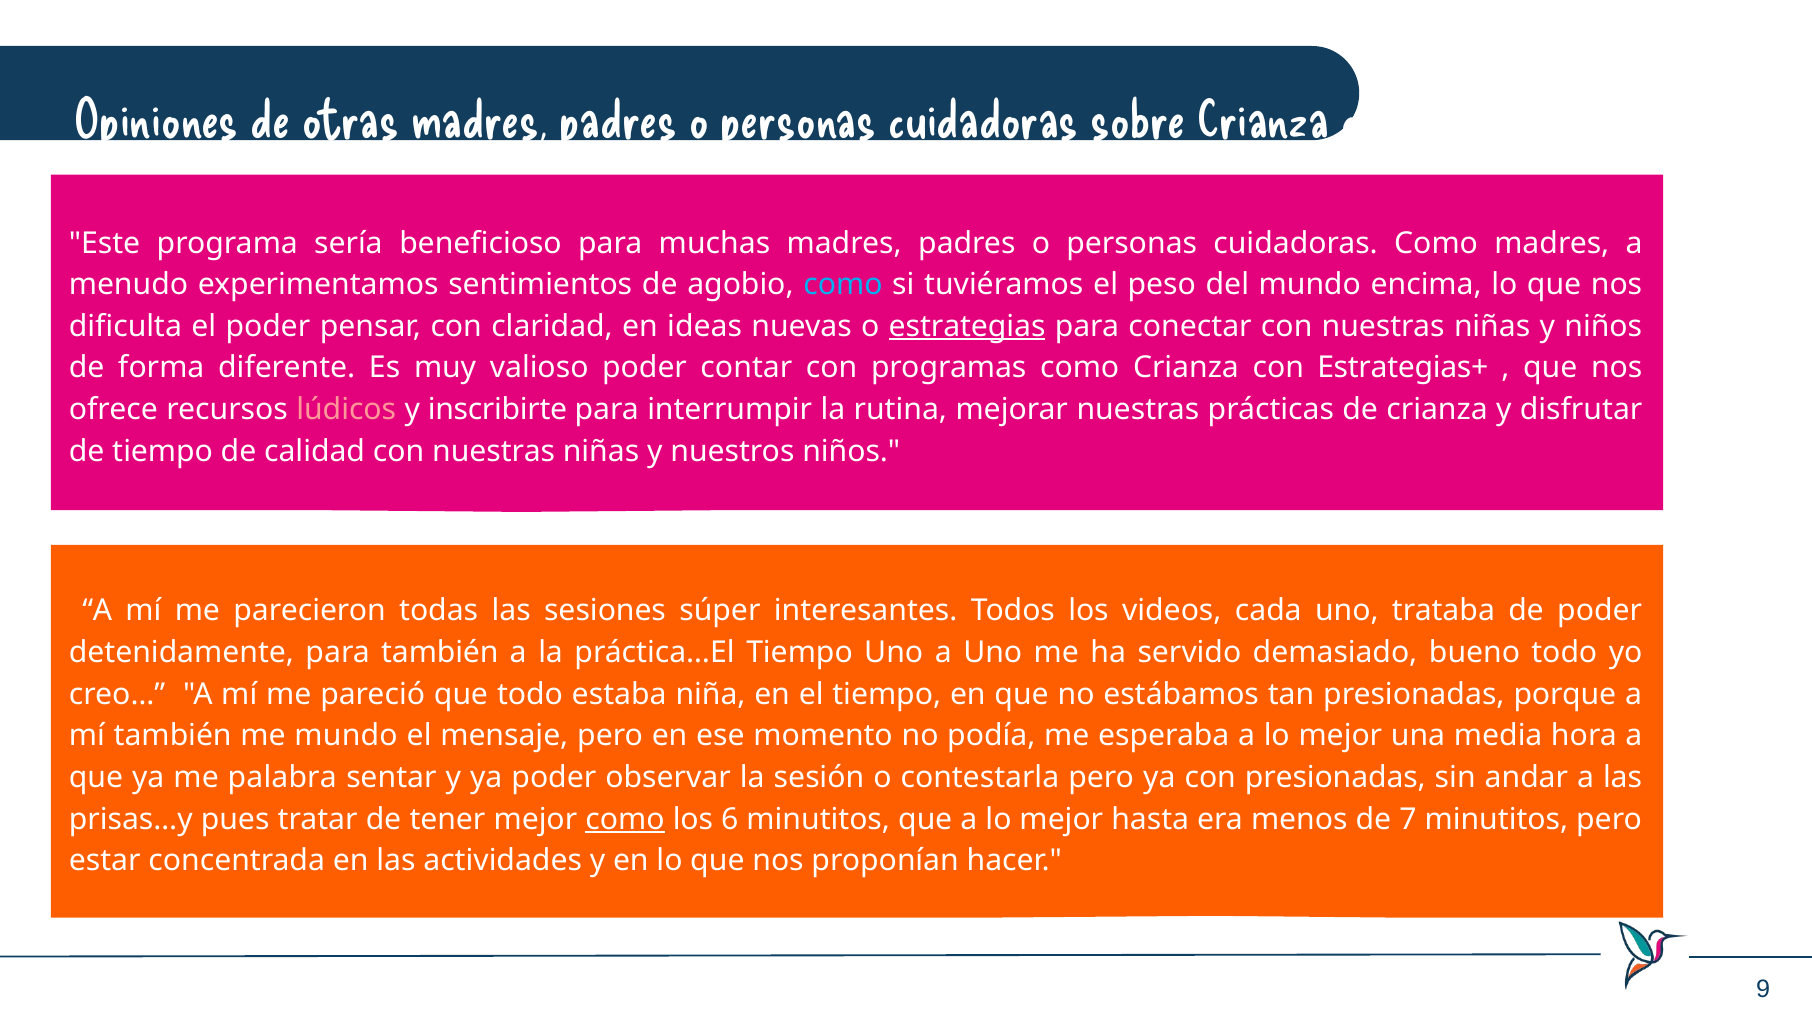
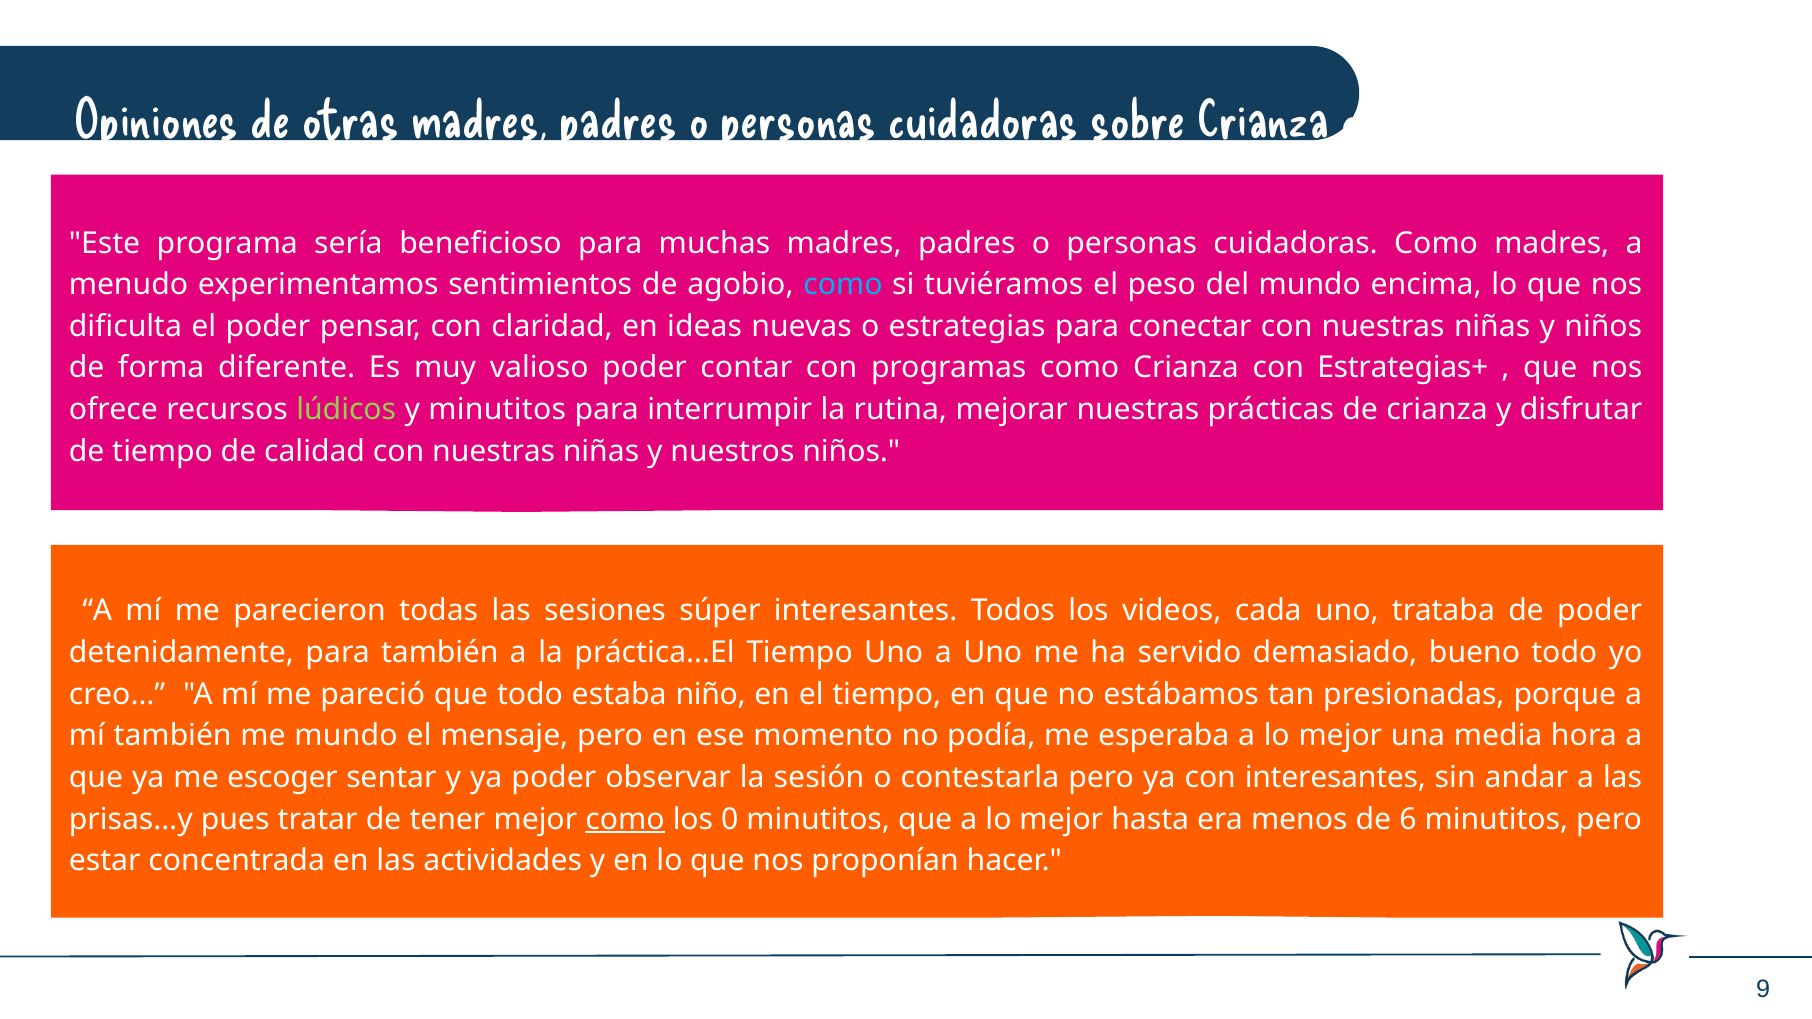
estrategias underline: present -> none (967, 326)
lúdicos colour: pink -> light green (346, 410)
y inscribirte: inscribirte -> minutitos (497, 410)
niña: niña -> niño (711, 695)
palabra: palabra -> escoger (282, 778)
con presionadas: presionadas -> interesantes (1335, 778)
6: 6 -> 0 (730, 819)
7: 7 -> 6 (1408, 819)
